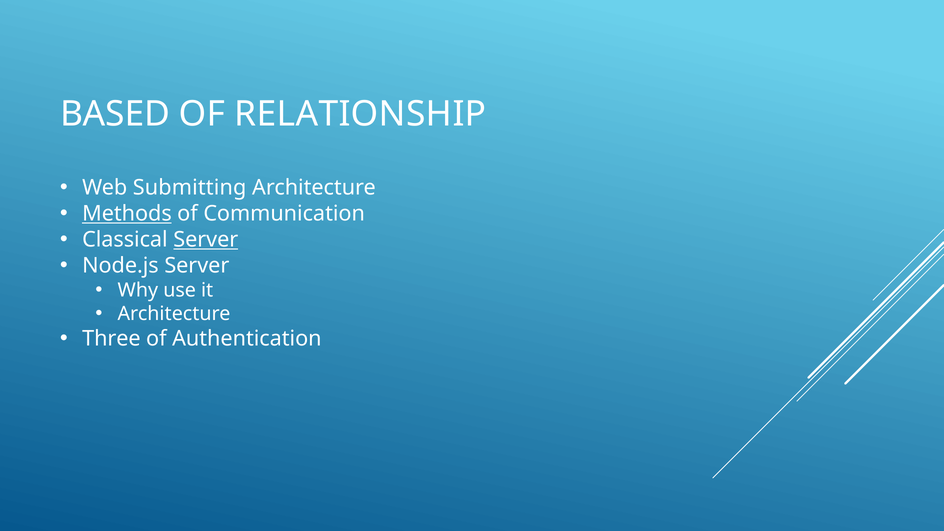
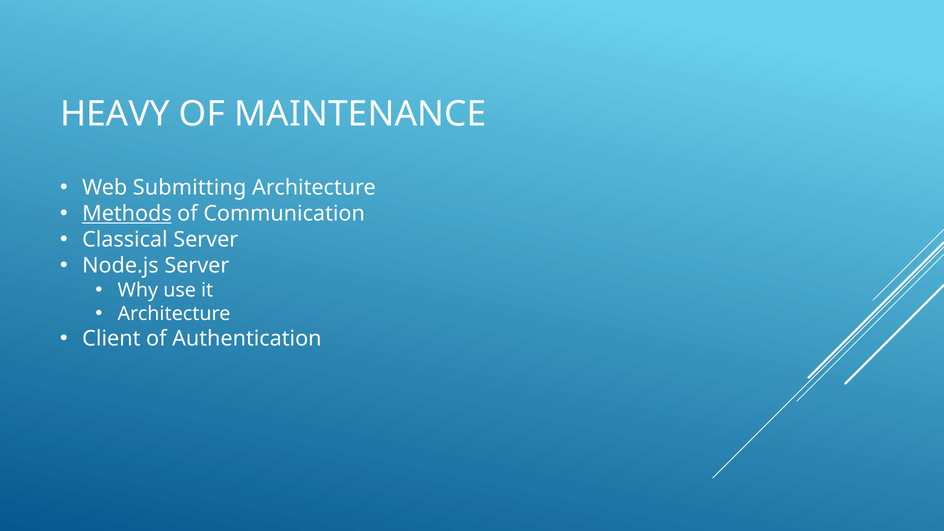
BASED: BASED -> HEAVY (115, 114)
RELATIONSHIP: RELATIONSHIP -> MAINTENANCE (360, 114)
Server underline: present -> none (206, 240)
Three: Three -> Client (111, 339)
